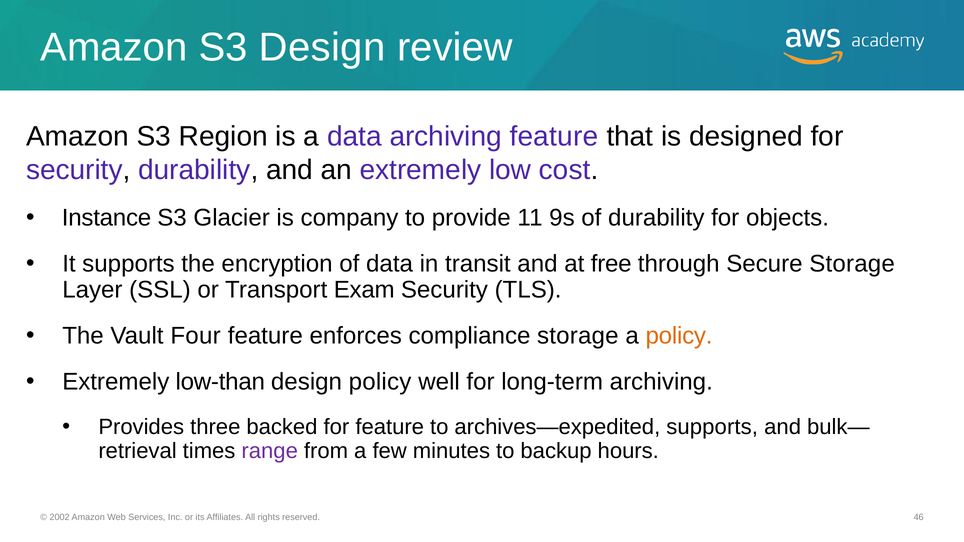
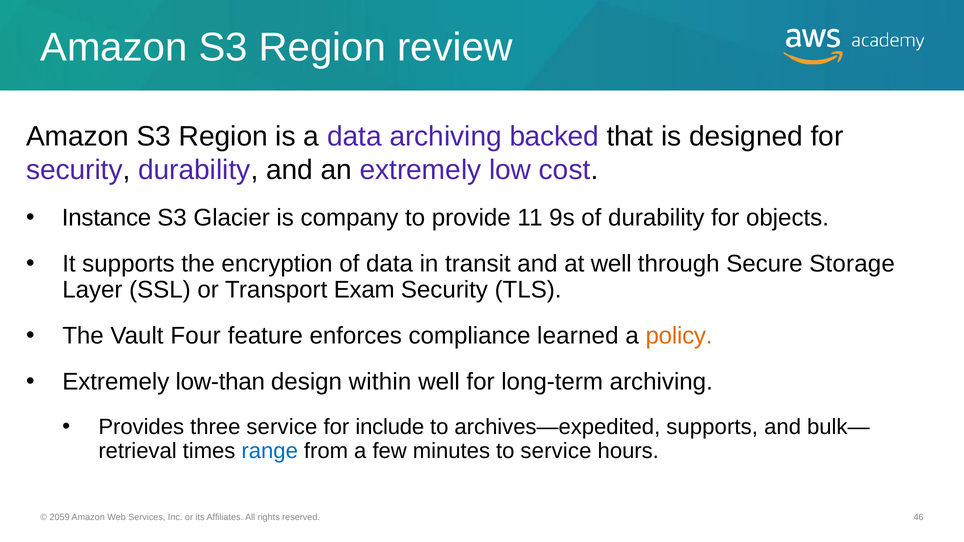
Design: Design -> Region (322, 47)
archiving feature: feature -> backed (554, 136)
at free: free -> well (611, 264)
compliance storage: storage -> learned (578, 336)
design policy: policy -> within (380, 382)
three backed: backed -> service (282, 427)
for feature: feature -> include (390, 427)
range colour: purple -> blue (270, 451)
to backup: backup -> service (556, 451)
2002: 2002 -> 2059 (60, 518)
